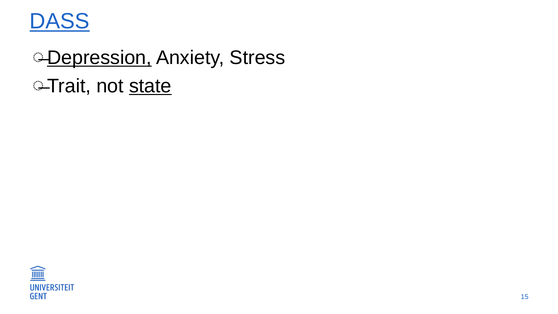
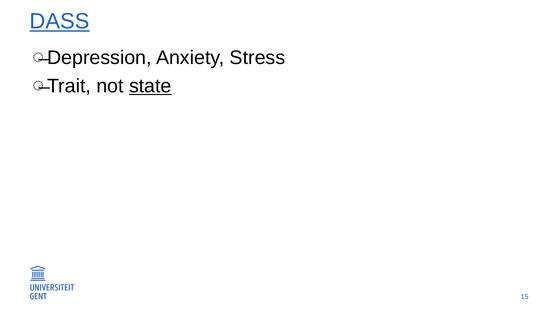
Depression underline: present -> none (99, 58)
